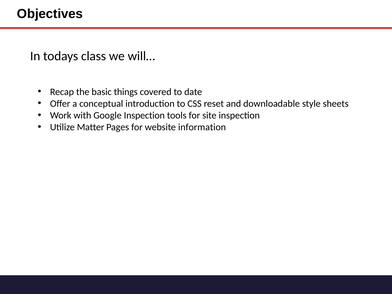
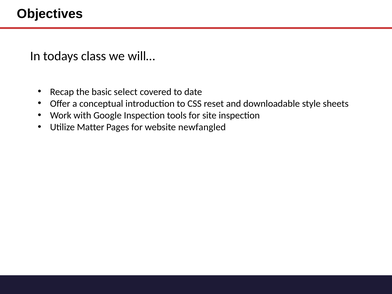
things: things -> select (126, 92)
information: information -> newfangled (202, 127)
